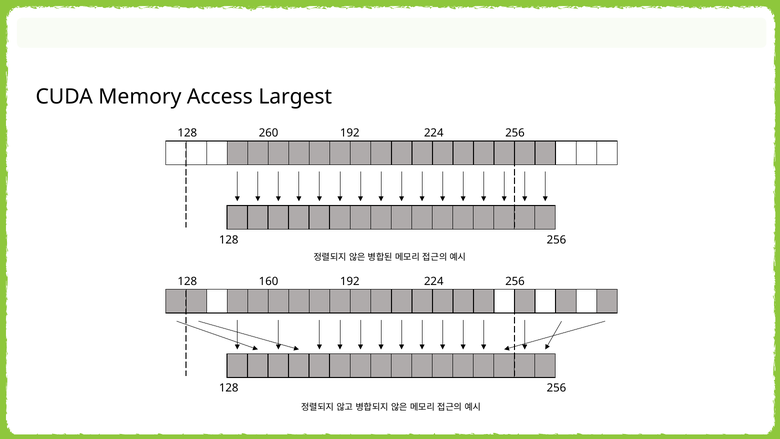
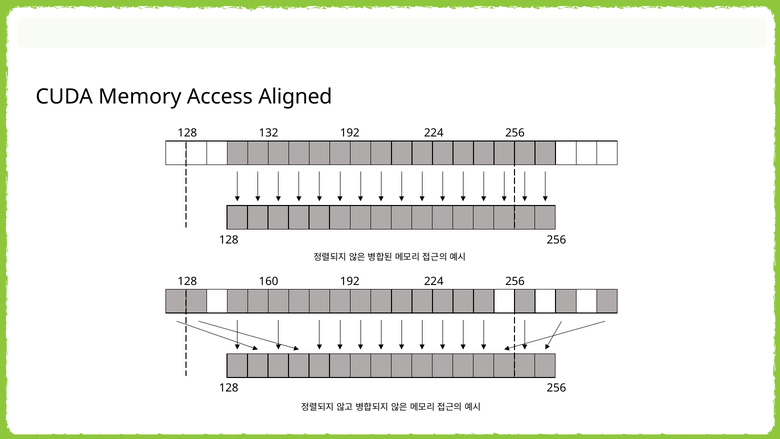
Largest: Largest -> Aligned (295, 97)
260: 260 -> 132 (269, 133)
